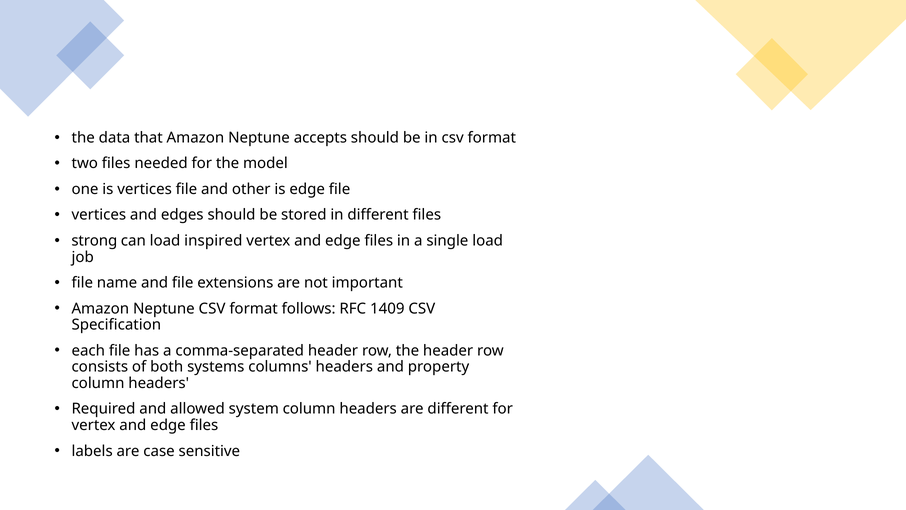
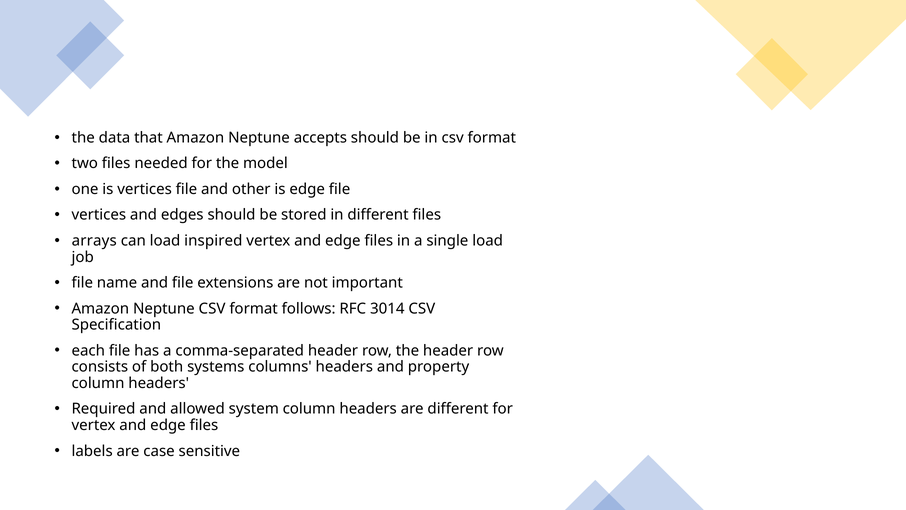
strong: strong -> arrays (94, 241)
1409: 1409 -> 3014 (387, 308)
